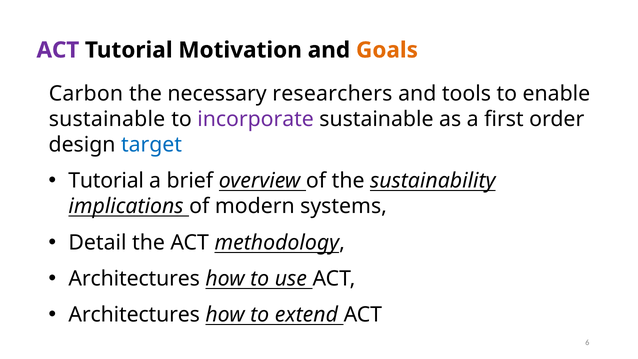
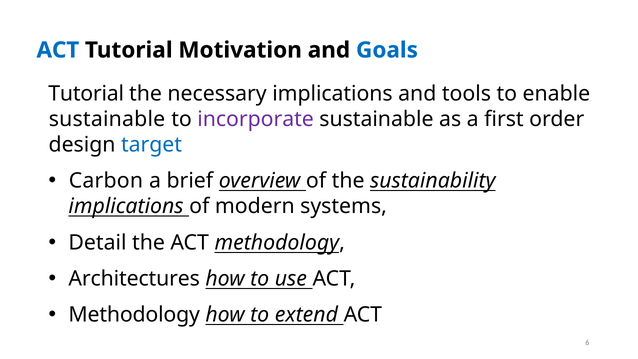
ACT colour: purple -> blue (58, 50)
Goals colour: orange -> blue (387, 50)
Carbon: Carbon -> Tutorial (86, 94)
necessary researchers: researchers -> implications (332, 94)
Tutorial: Tutorial -> Carbon (106, 181)
Architectures: Architectures -> Methodology (134, 315)
